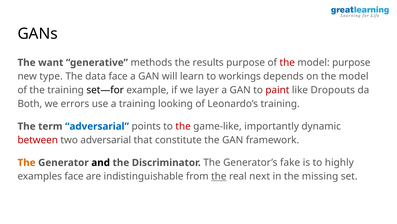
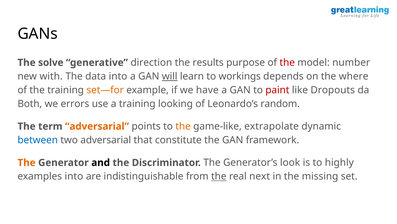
want: want -> solve (51, 62)
methods: methods -> direction (151, 62)
model purpose: purpose -> number (351, 62)
type: type -> with (51, 76)
data face: face -> into (118, 76)
will underline: none -> present (170, 76)
on the model: model -> where (354, 76)
set—for colour: black -> orange (105, 90)
layer: layer -> have (207, 90)
Leonardo’s training: training -> random (280, 104)
adversarial colour: blue -> orange (97, 126)
the colour: red -> orange (183, 126)
importantly: importantly -> extrapolate (272, 126)
between colour: red -> blue (38, 140)
fake: fake -> look (290, 162)
examples face: face -> into (74, 176)
